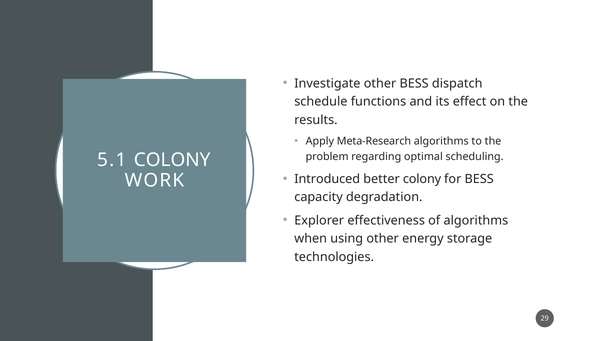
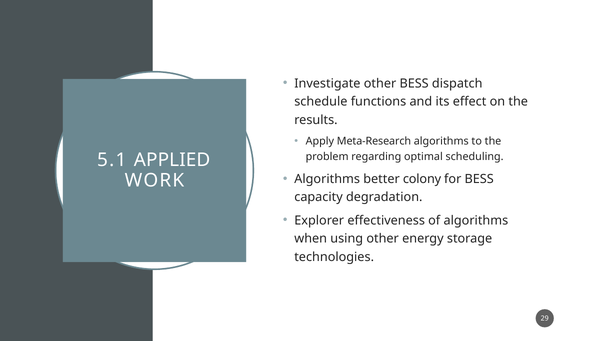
5.1 COLONY: COLONY -> APPLIED (172, 160)
Introduced: Introduced -> Algorithms (327, 179)
